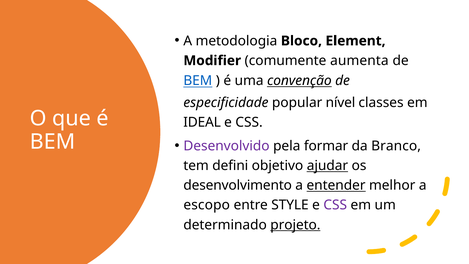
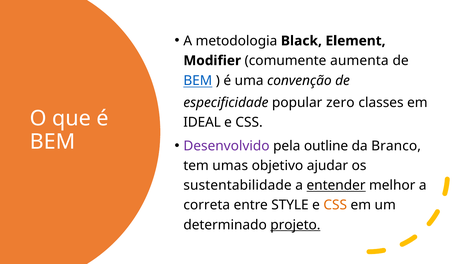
Bloco: Bloco -> Black (301, 41)
convenção underline: present -> none (299, 81)
nível: nível -> zero (340, 103)
formar: formar -> outline (326, 146)
defini: defini -> umas (230, 166)
ajudar underline: present -> none (327, 166)
desenvolvimento: desenvolvimento -> sustentabilidade (238, 185)
escopo: escopo -> correta (207, 205)
CSS colour: purple -> orange (335, 205)
